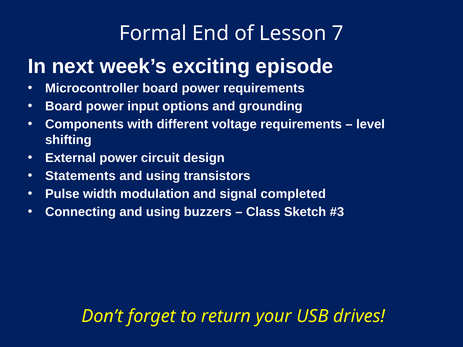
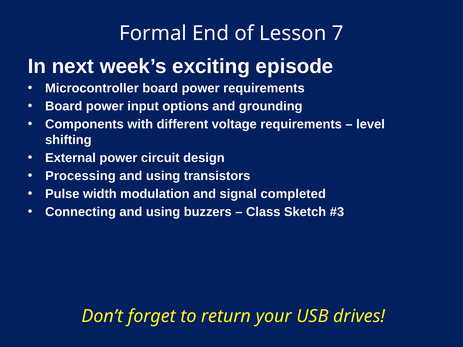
Statements: Statements -> Processing (80, 176)
